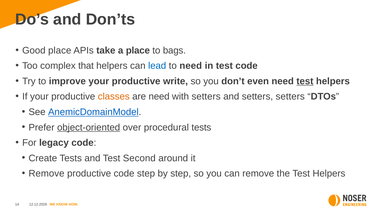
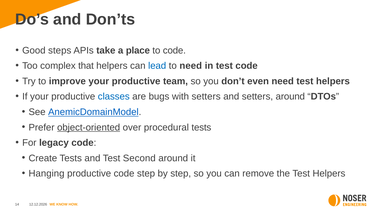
Good place: place -> steps (60, 51)
to bags: bags -> code (174, 51)
write: write -> team (175, 81)
test underline: present -> none (305, 81)
classes colour: orange -> blue (114, 97)
are need: need -> bugs (159, 97)
setters setters: setters -> around (290, 97)
Remove: Remove -> Hanging (47, 174)
